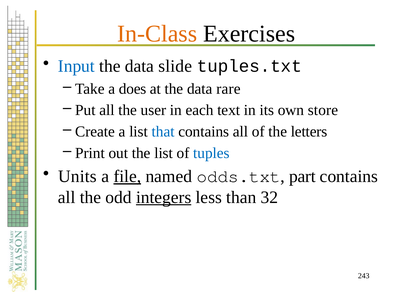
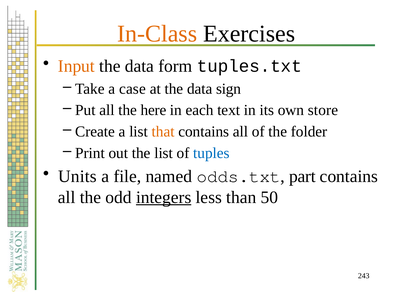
Input colour: blue -> orange (76, 66)
slide: slide -> form (175, 66)
does: does -> case (132, 89)
rare: rare -> sign (229, 89)
user: user -> here (153, 110)
that colour: blue -> orange (163, 131)
letters: letters -> folder (309, 131)
file underline: present -> none (127, 176)
32: 32 -> 50 (269, 197)
